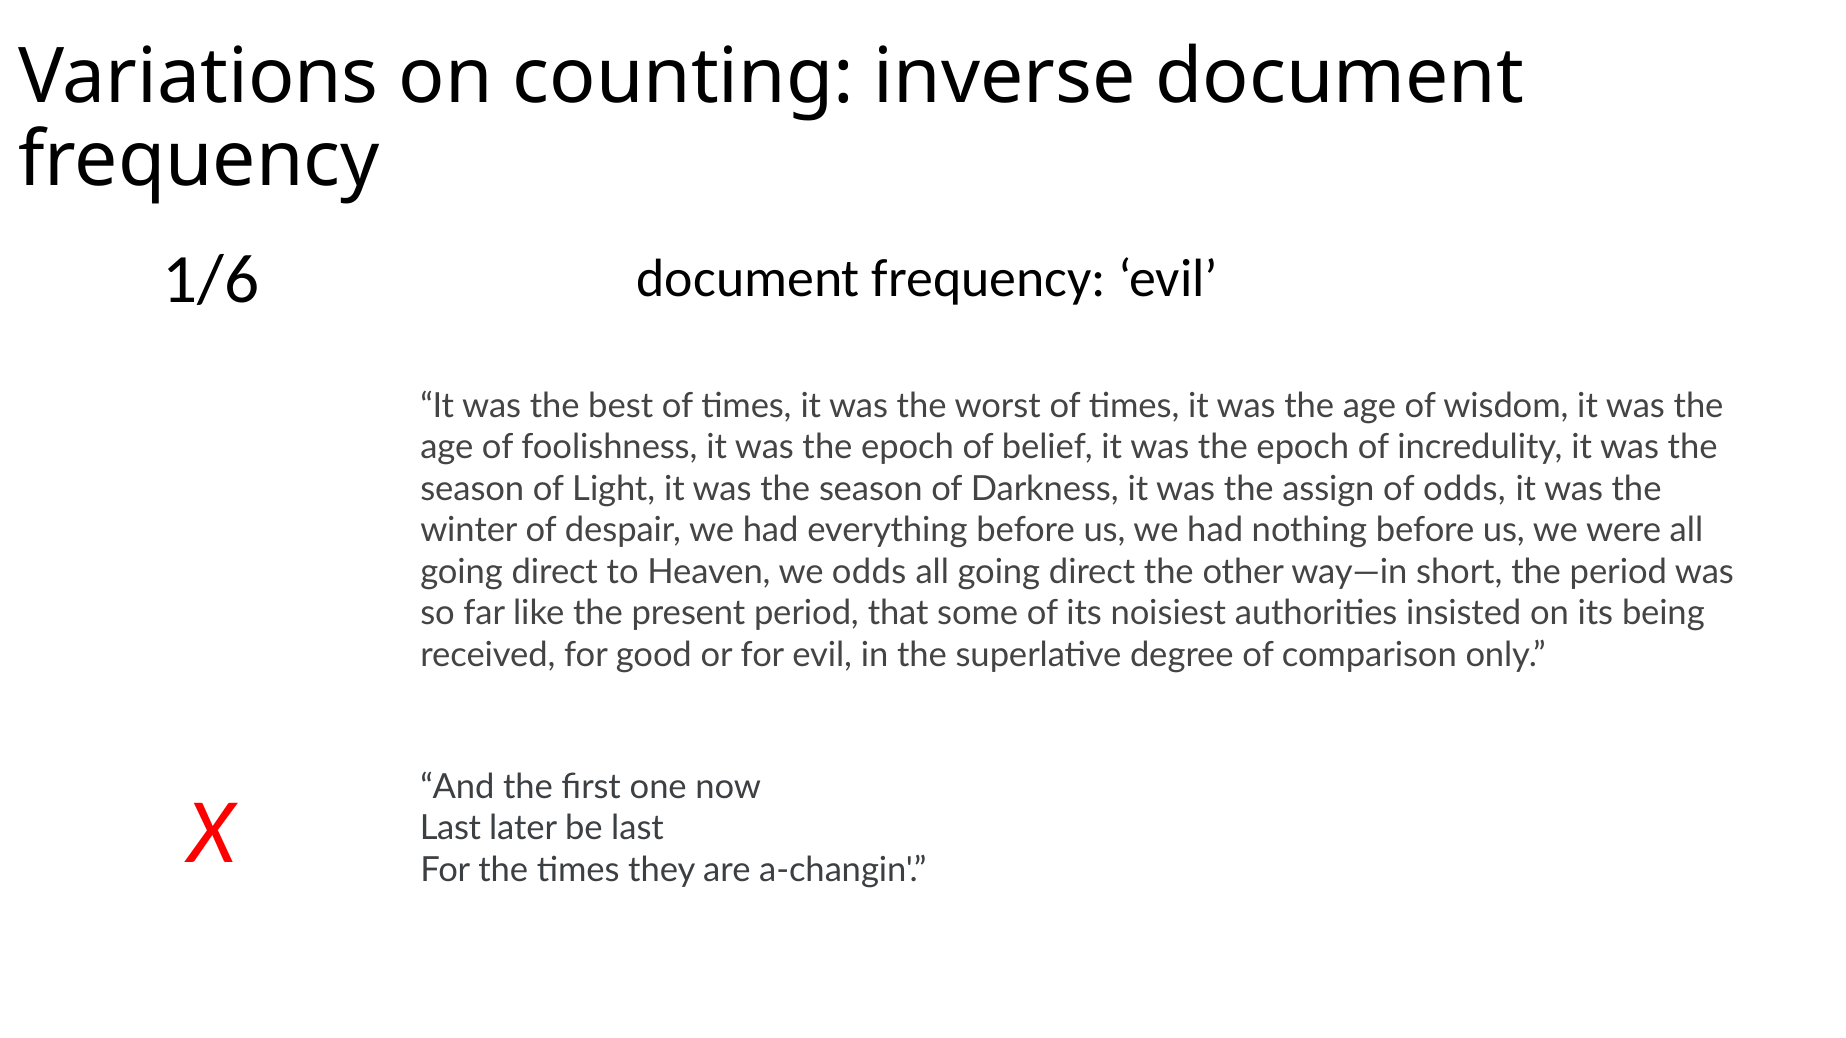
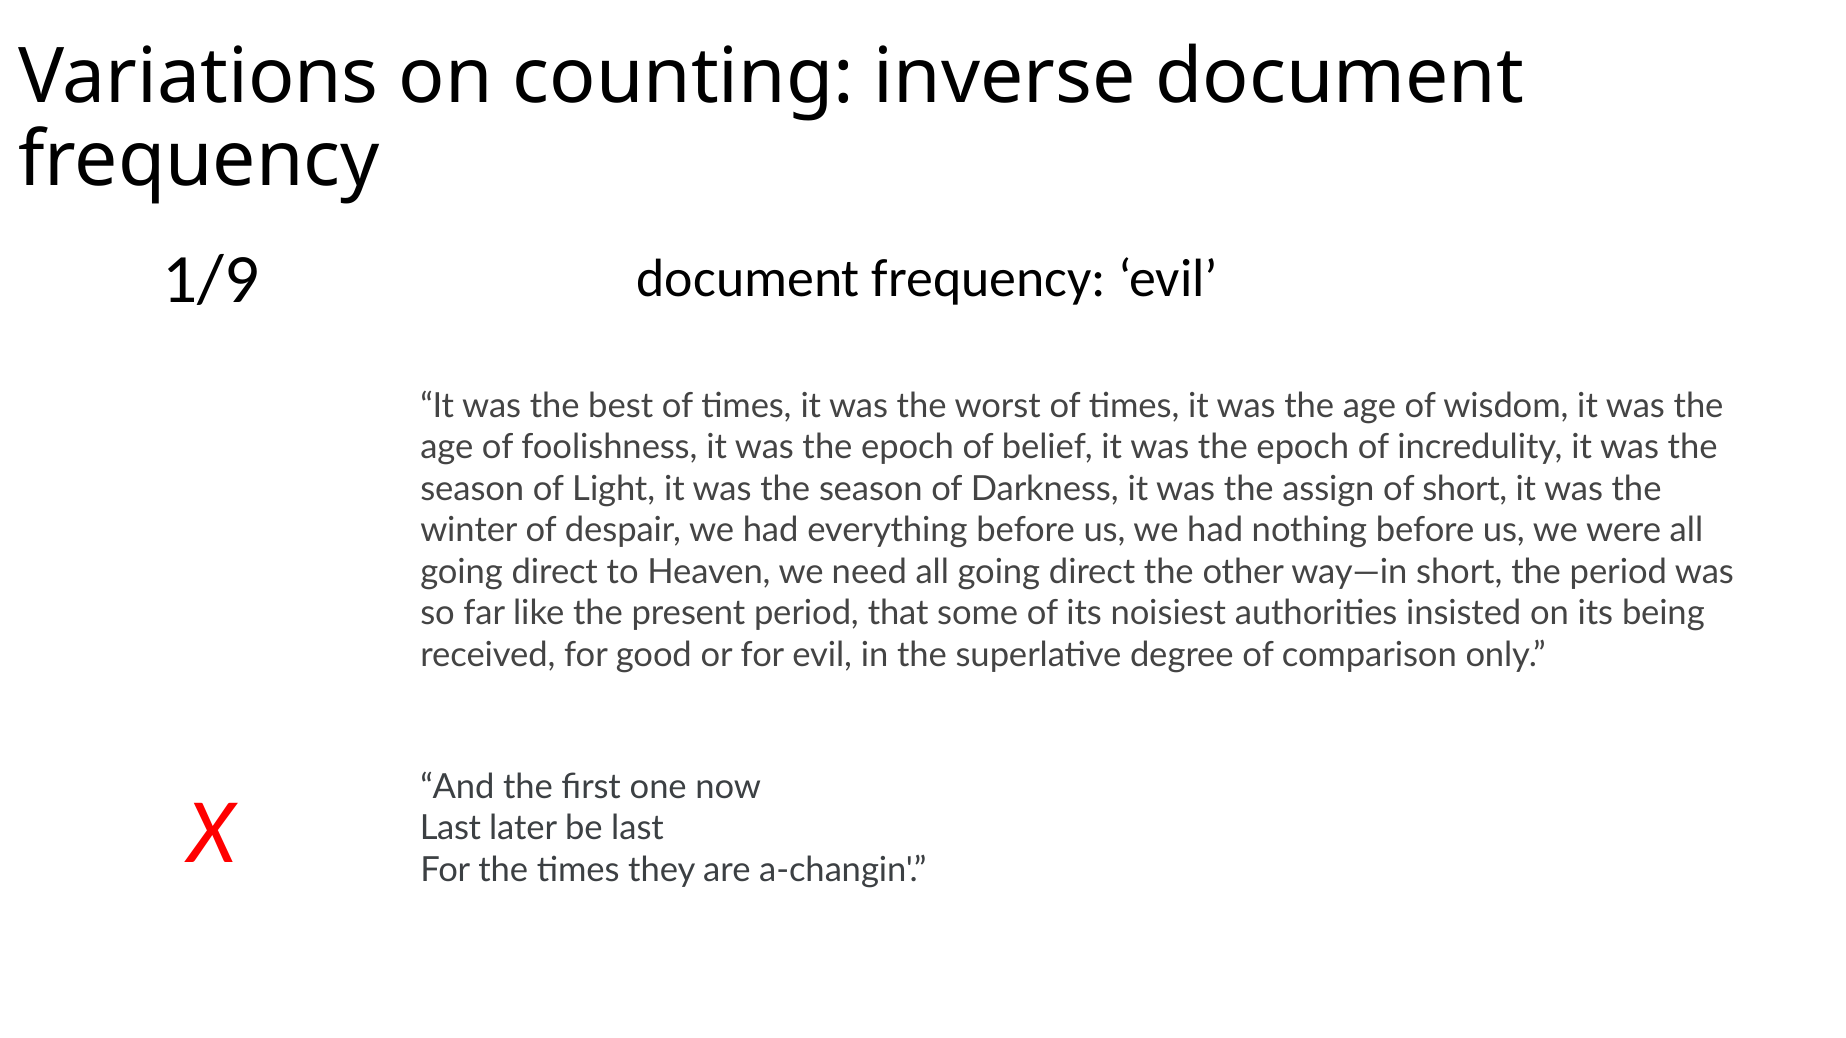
1/6: 1/6 -> 1/9 (211, 280)
of odds: odds -> short (1465, 489)
we odds: odds -> need (869, 572)
